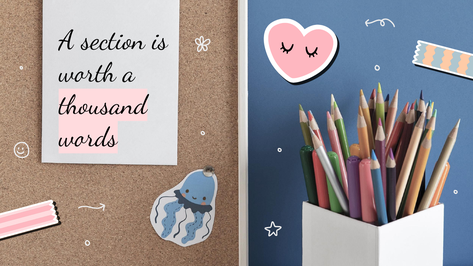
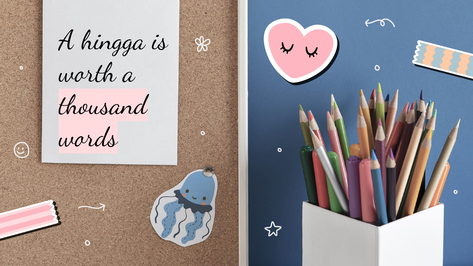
section: section -> hingga (113, 40)
